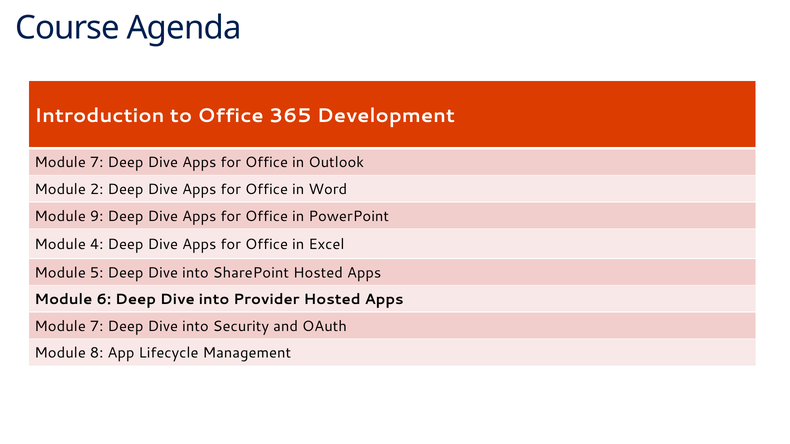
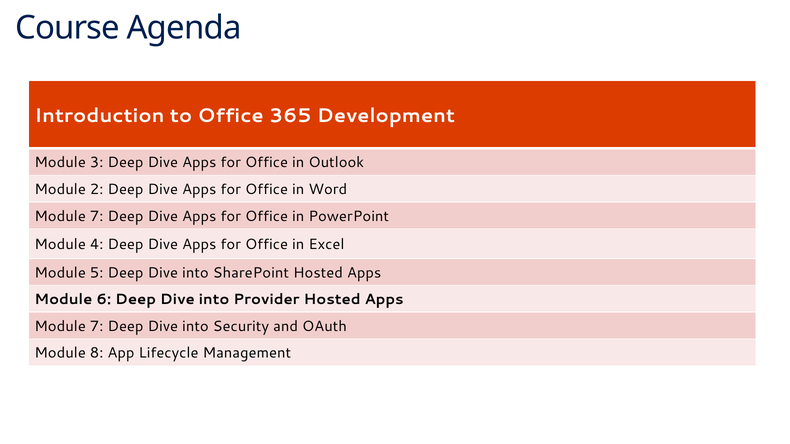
7: 7 -> 3 (97, 163)
9: 9 -> 7 (97, 216)
